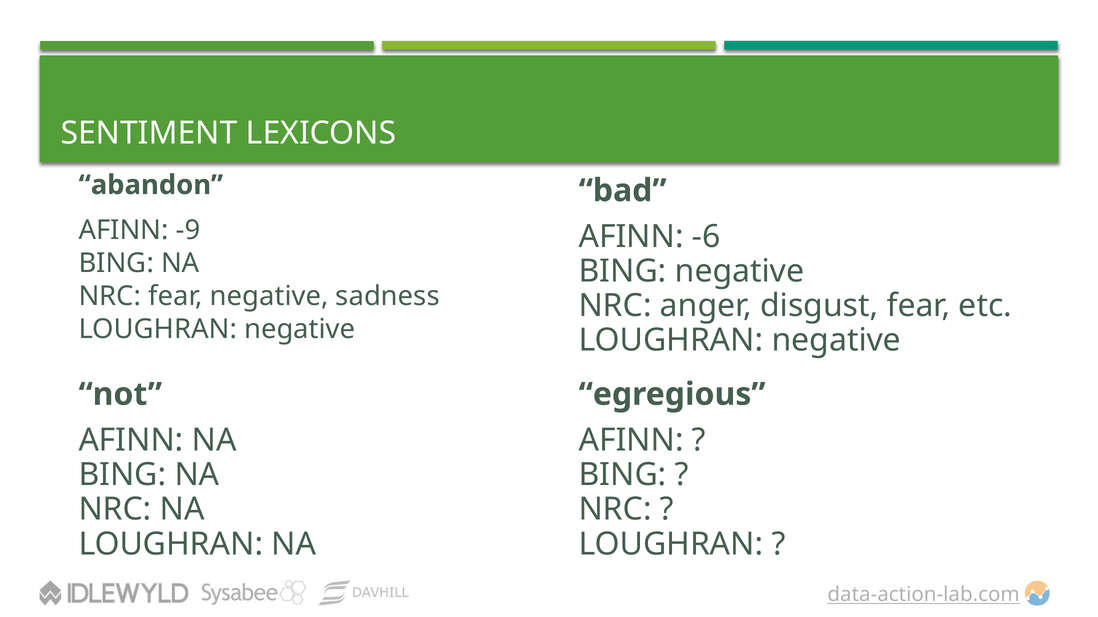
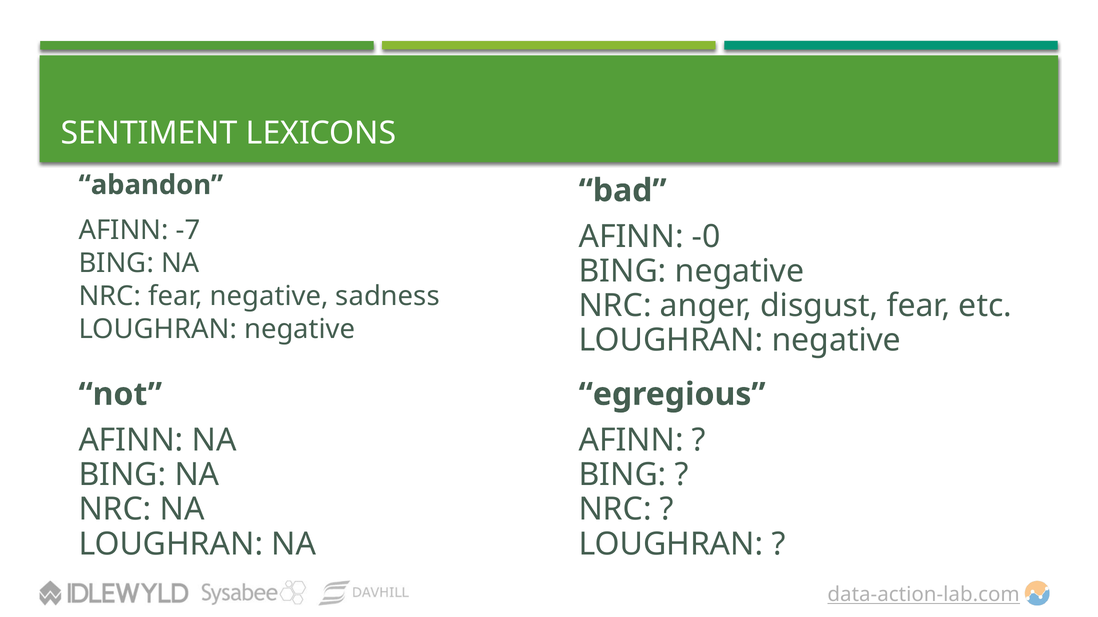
-9: -9 -> -7 (188, 230)
-6: -6 -> -0 (706, 237)
